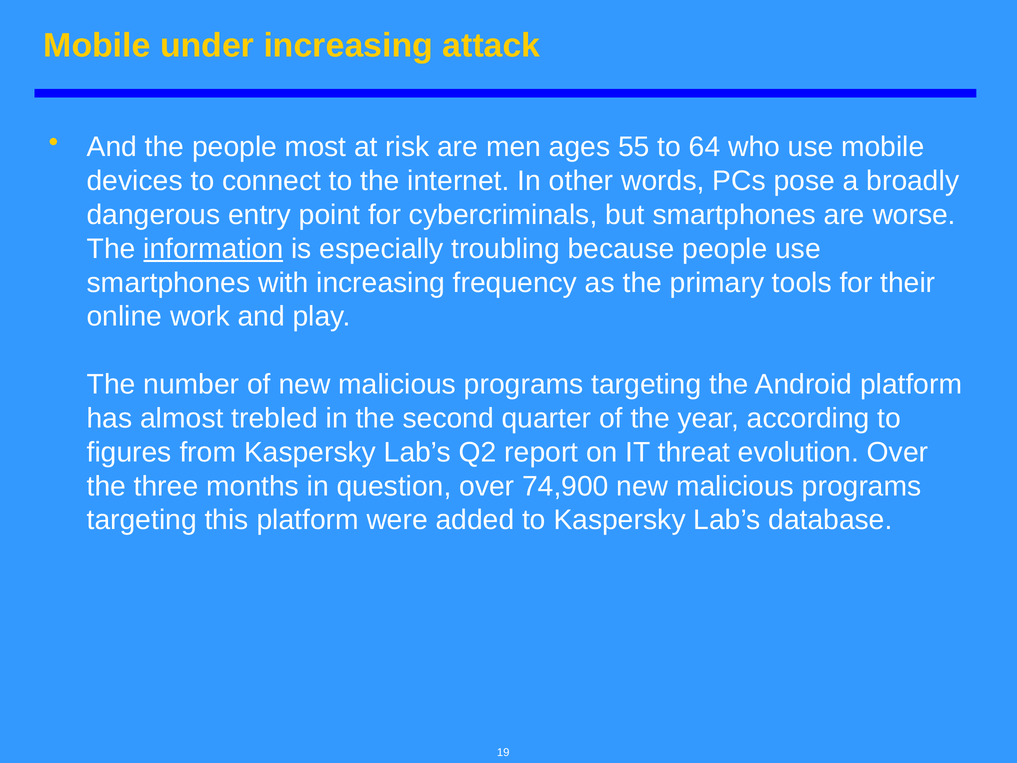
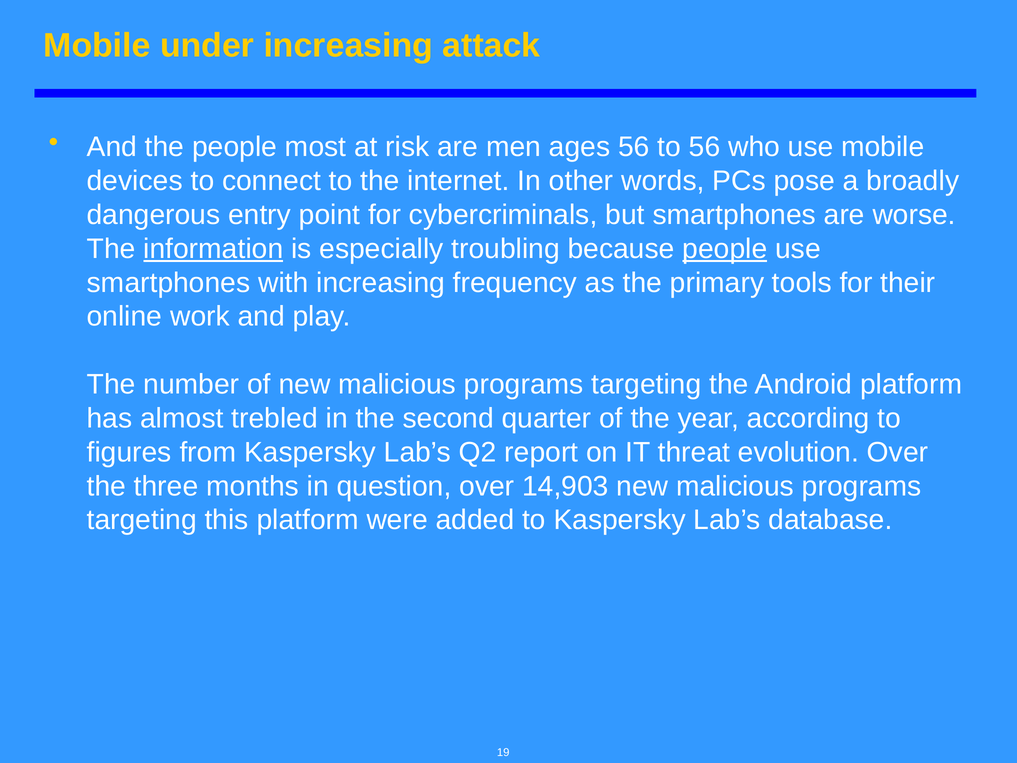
ages 55: 55 -> 56 (634, 147)
to 64: 64 -> 56 (705, 147)
people underline: none -> present (725, 249)
74,900: 74,900 -> 14,903 (565, 486)
